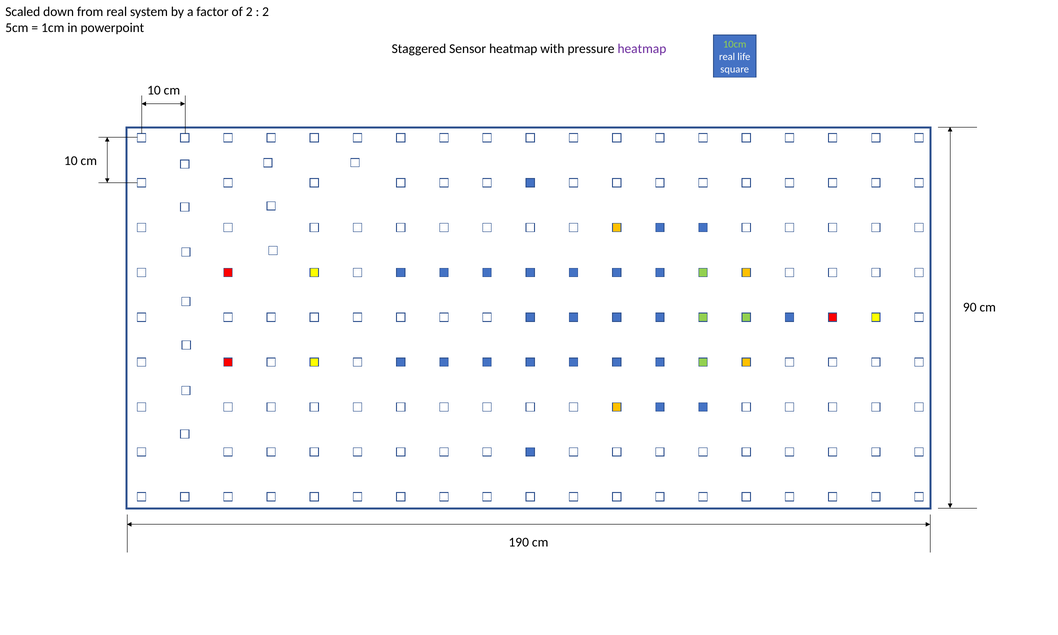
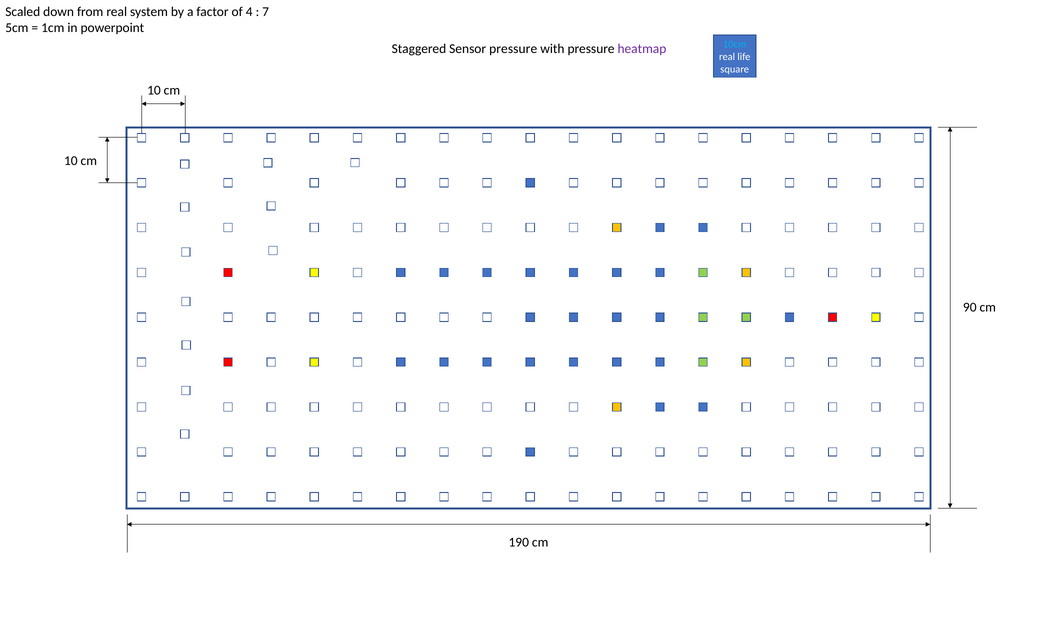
of 2: 2 -> 4 (249, 12)
2: 2 -> 7 (266, 12)
10cm colour: light green -> light blue (735, 44)
Sensor heatmap: heatmap -> pressure (513, 49)
